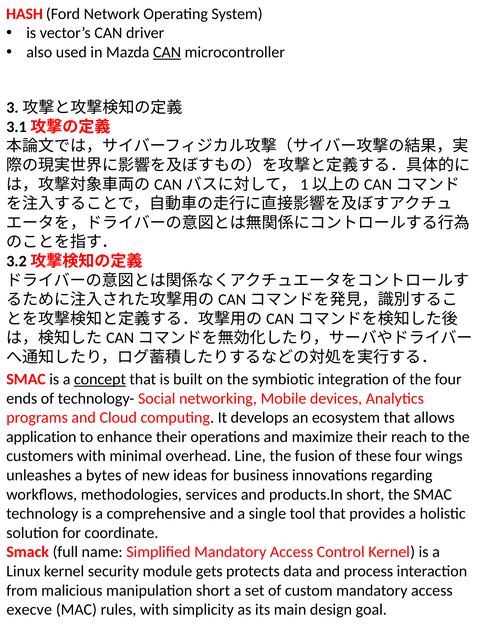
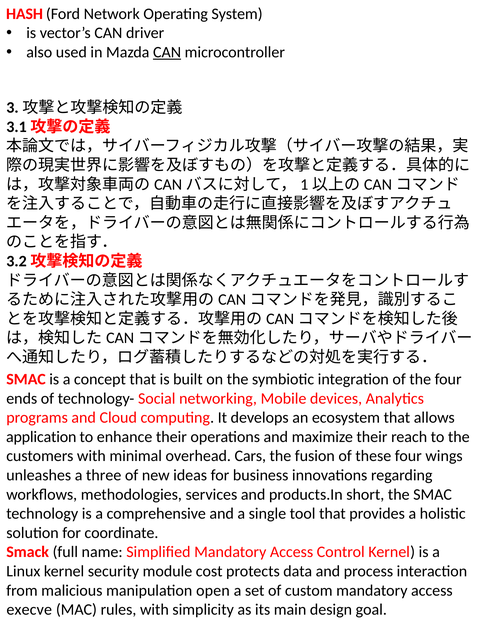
concept underline: present -> none (100, 379)
Line: Line -> Cars (250, 456)
bytes: bytes -> three (104, 475)
gets: gets -> cost (209, 571)
manipulation short: short -> open (213, 590)
